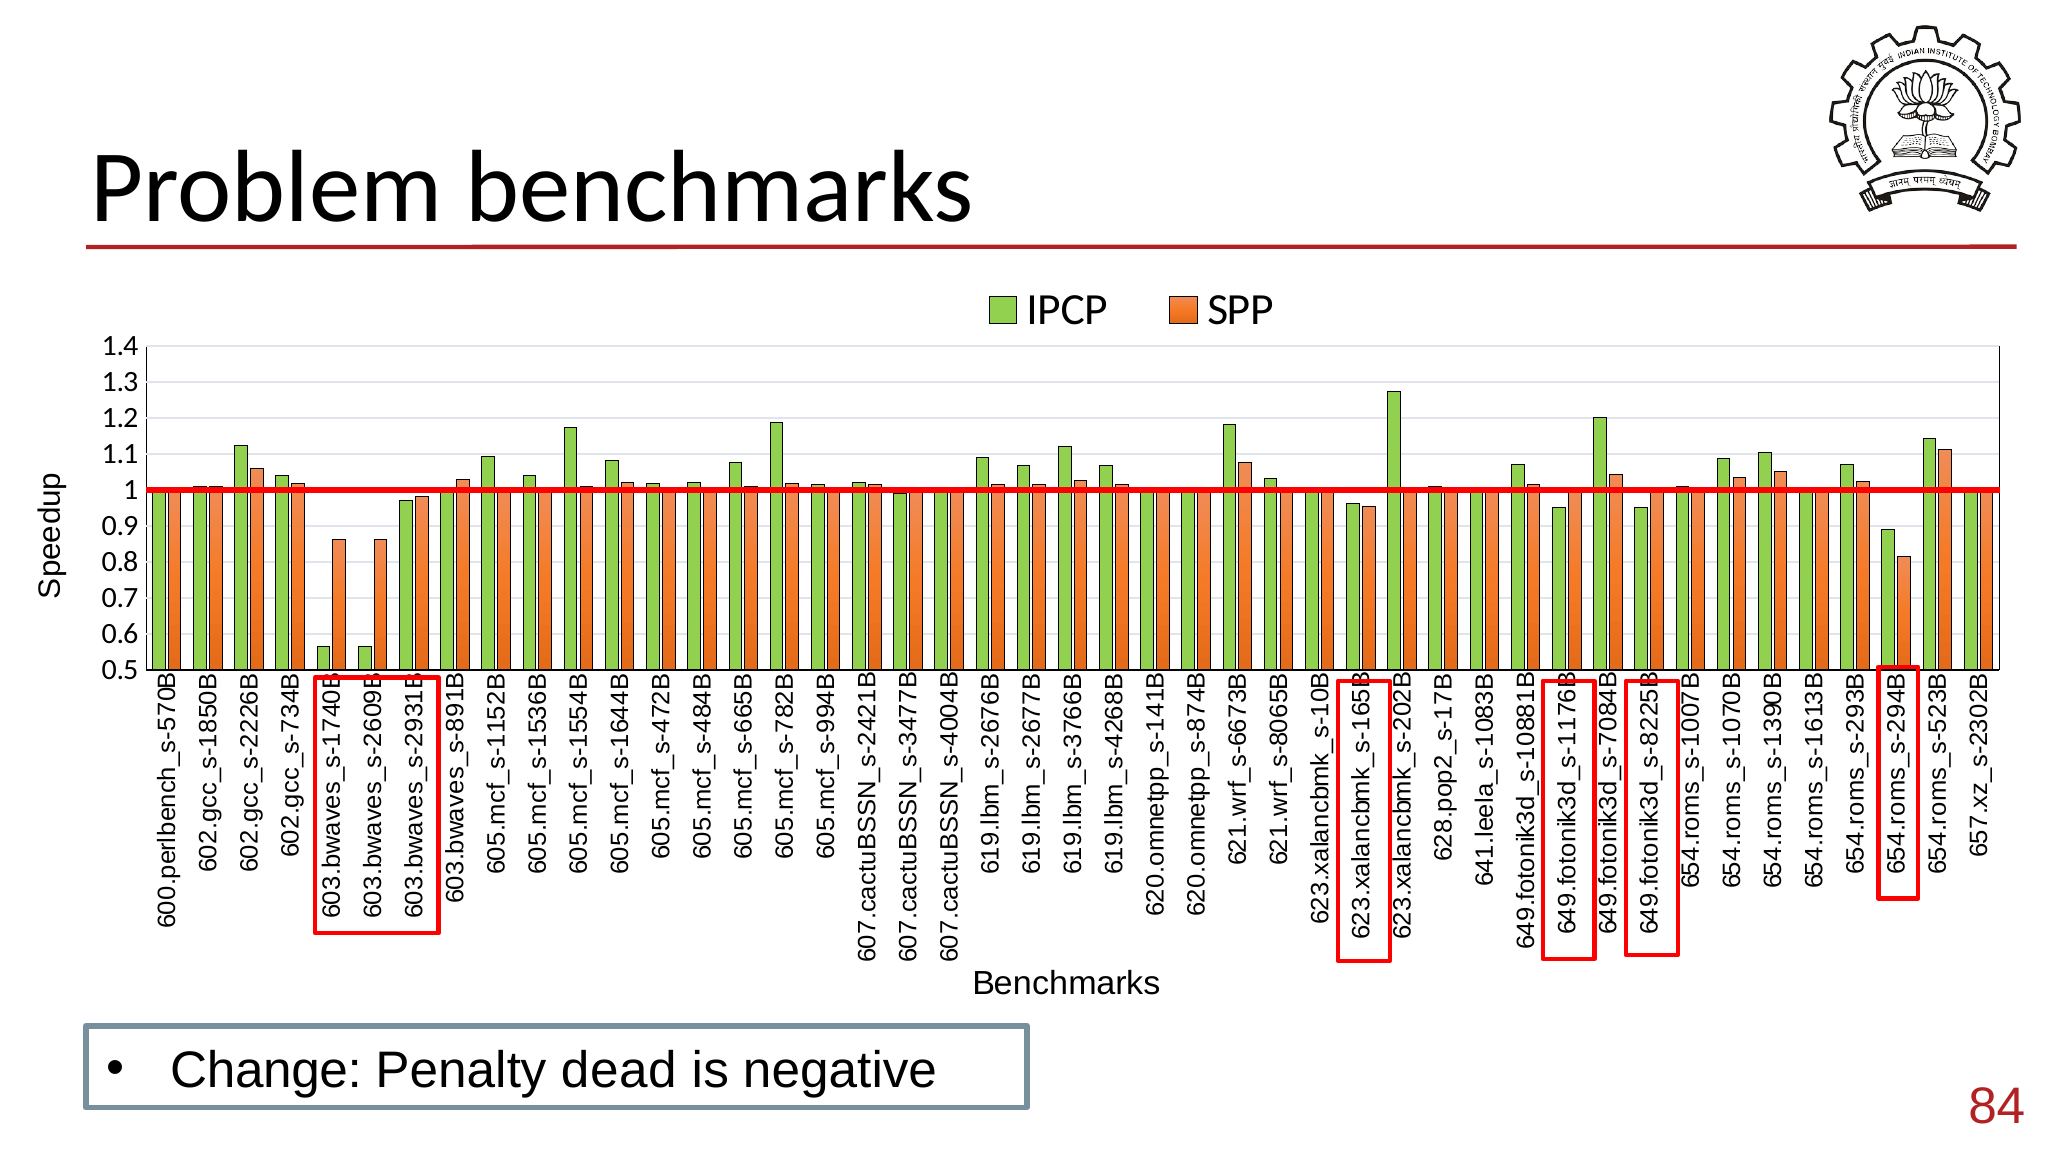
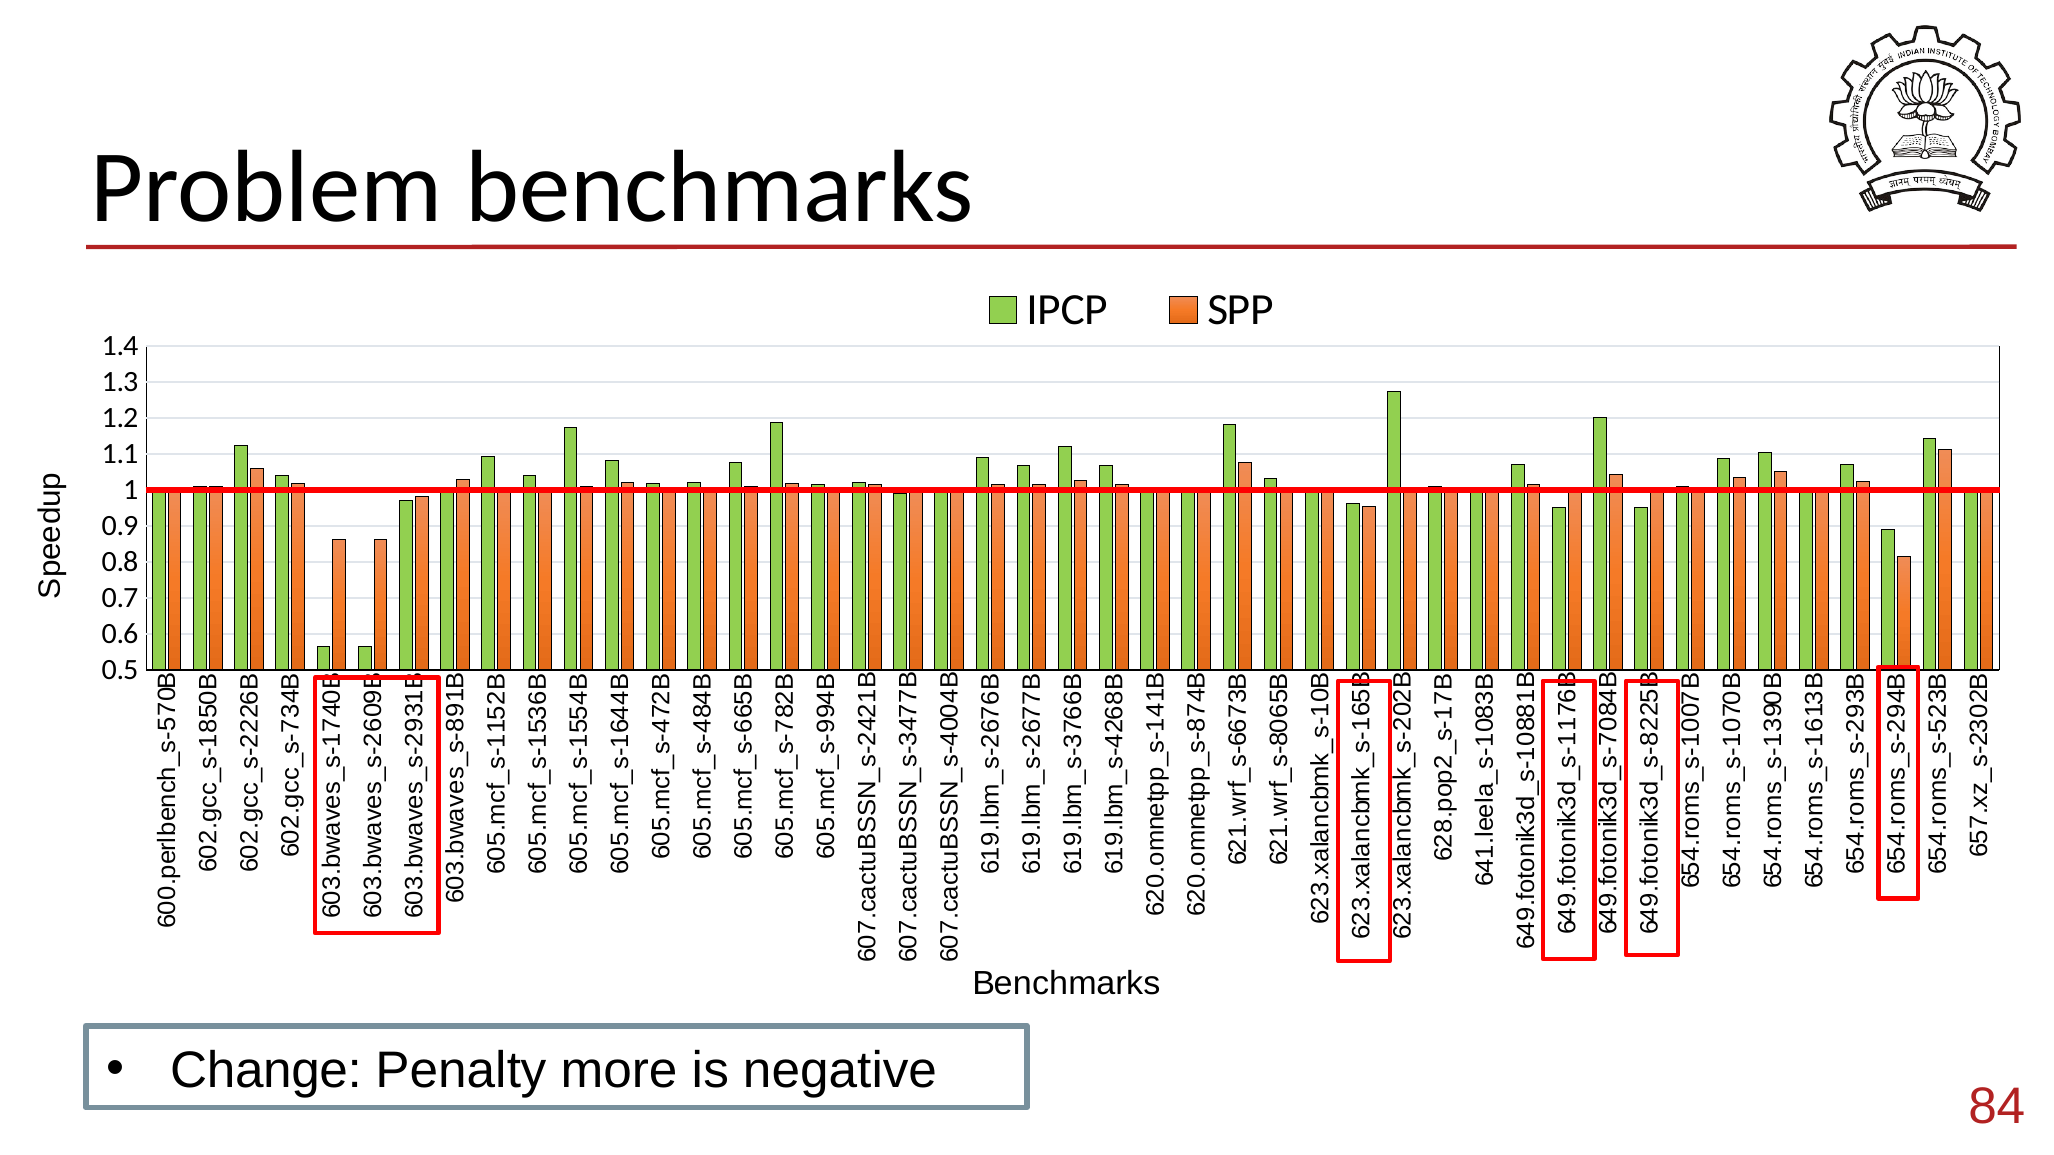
dead: dead -> more (619, 1071)
